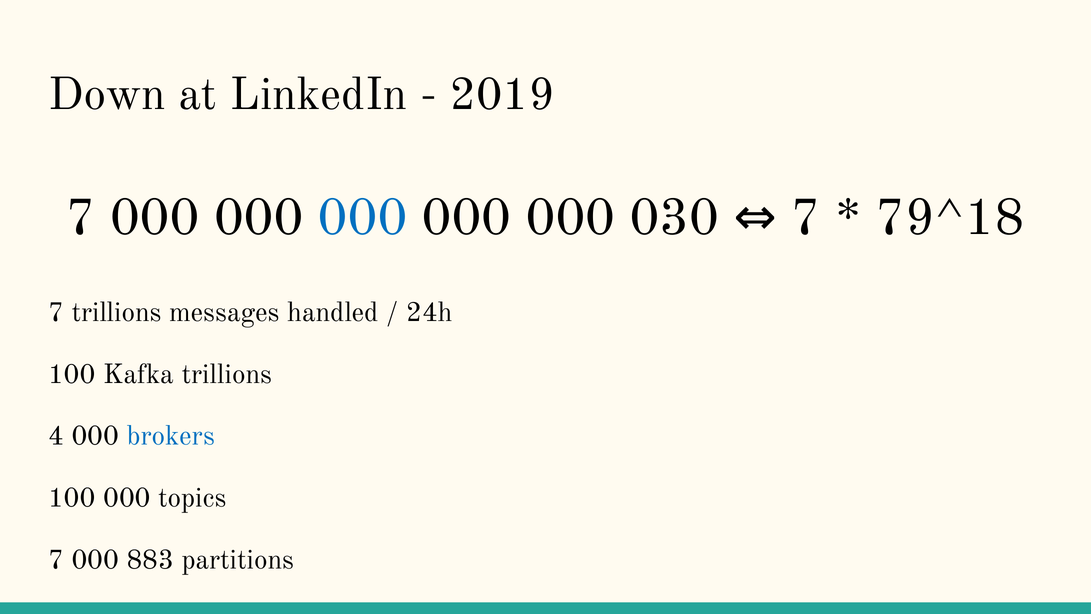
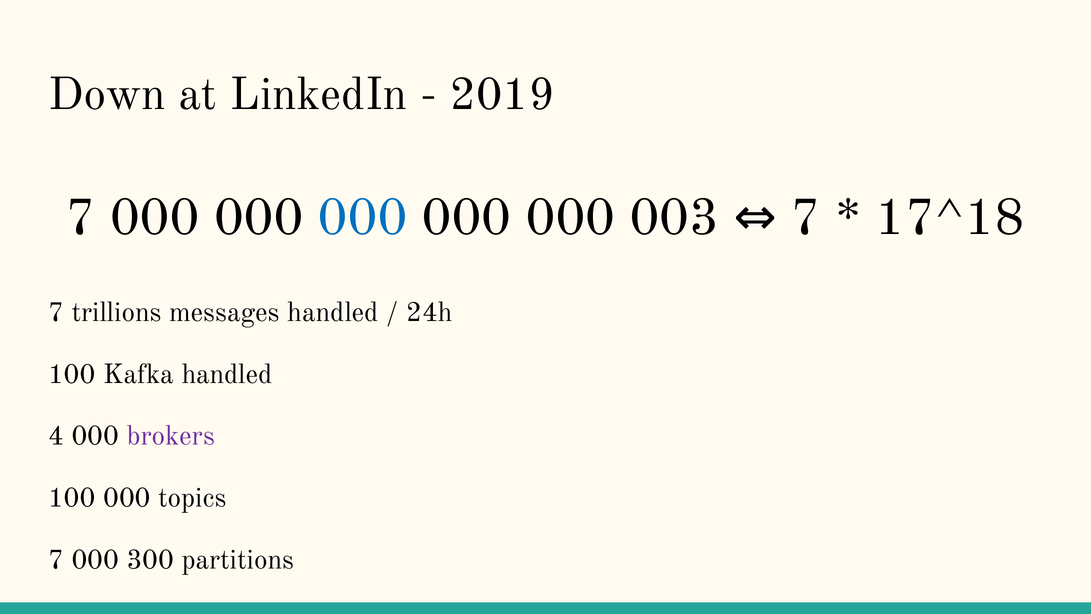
030: 030 -> 003 (674, 217)
79^18: 79^18 -> 17^18 (950, 217)
Kafka trillions: trillions -> handled (227, 374)
brokers colour: blue -> purple (171, 436)
883: 883 -> 300 (150, 559)
